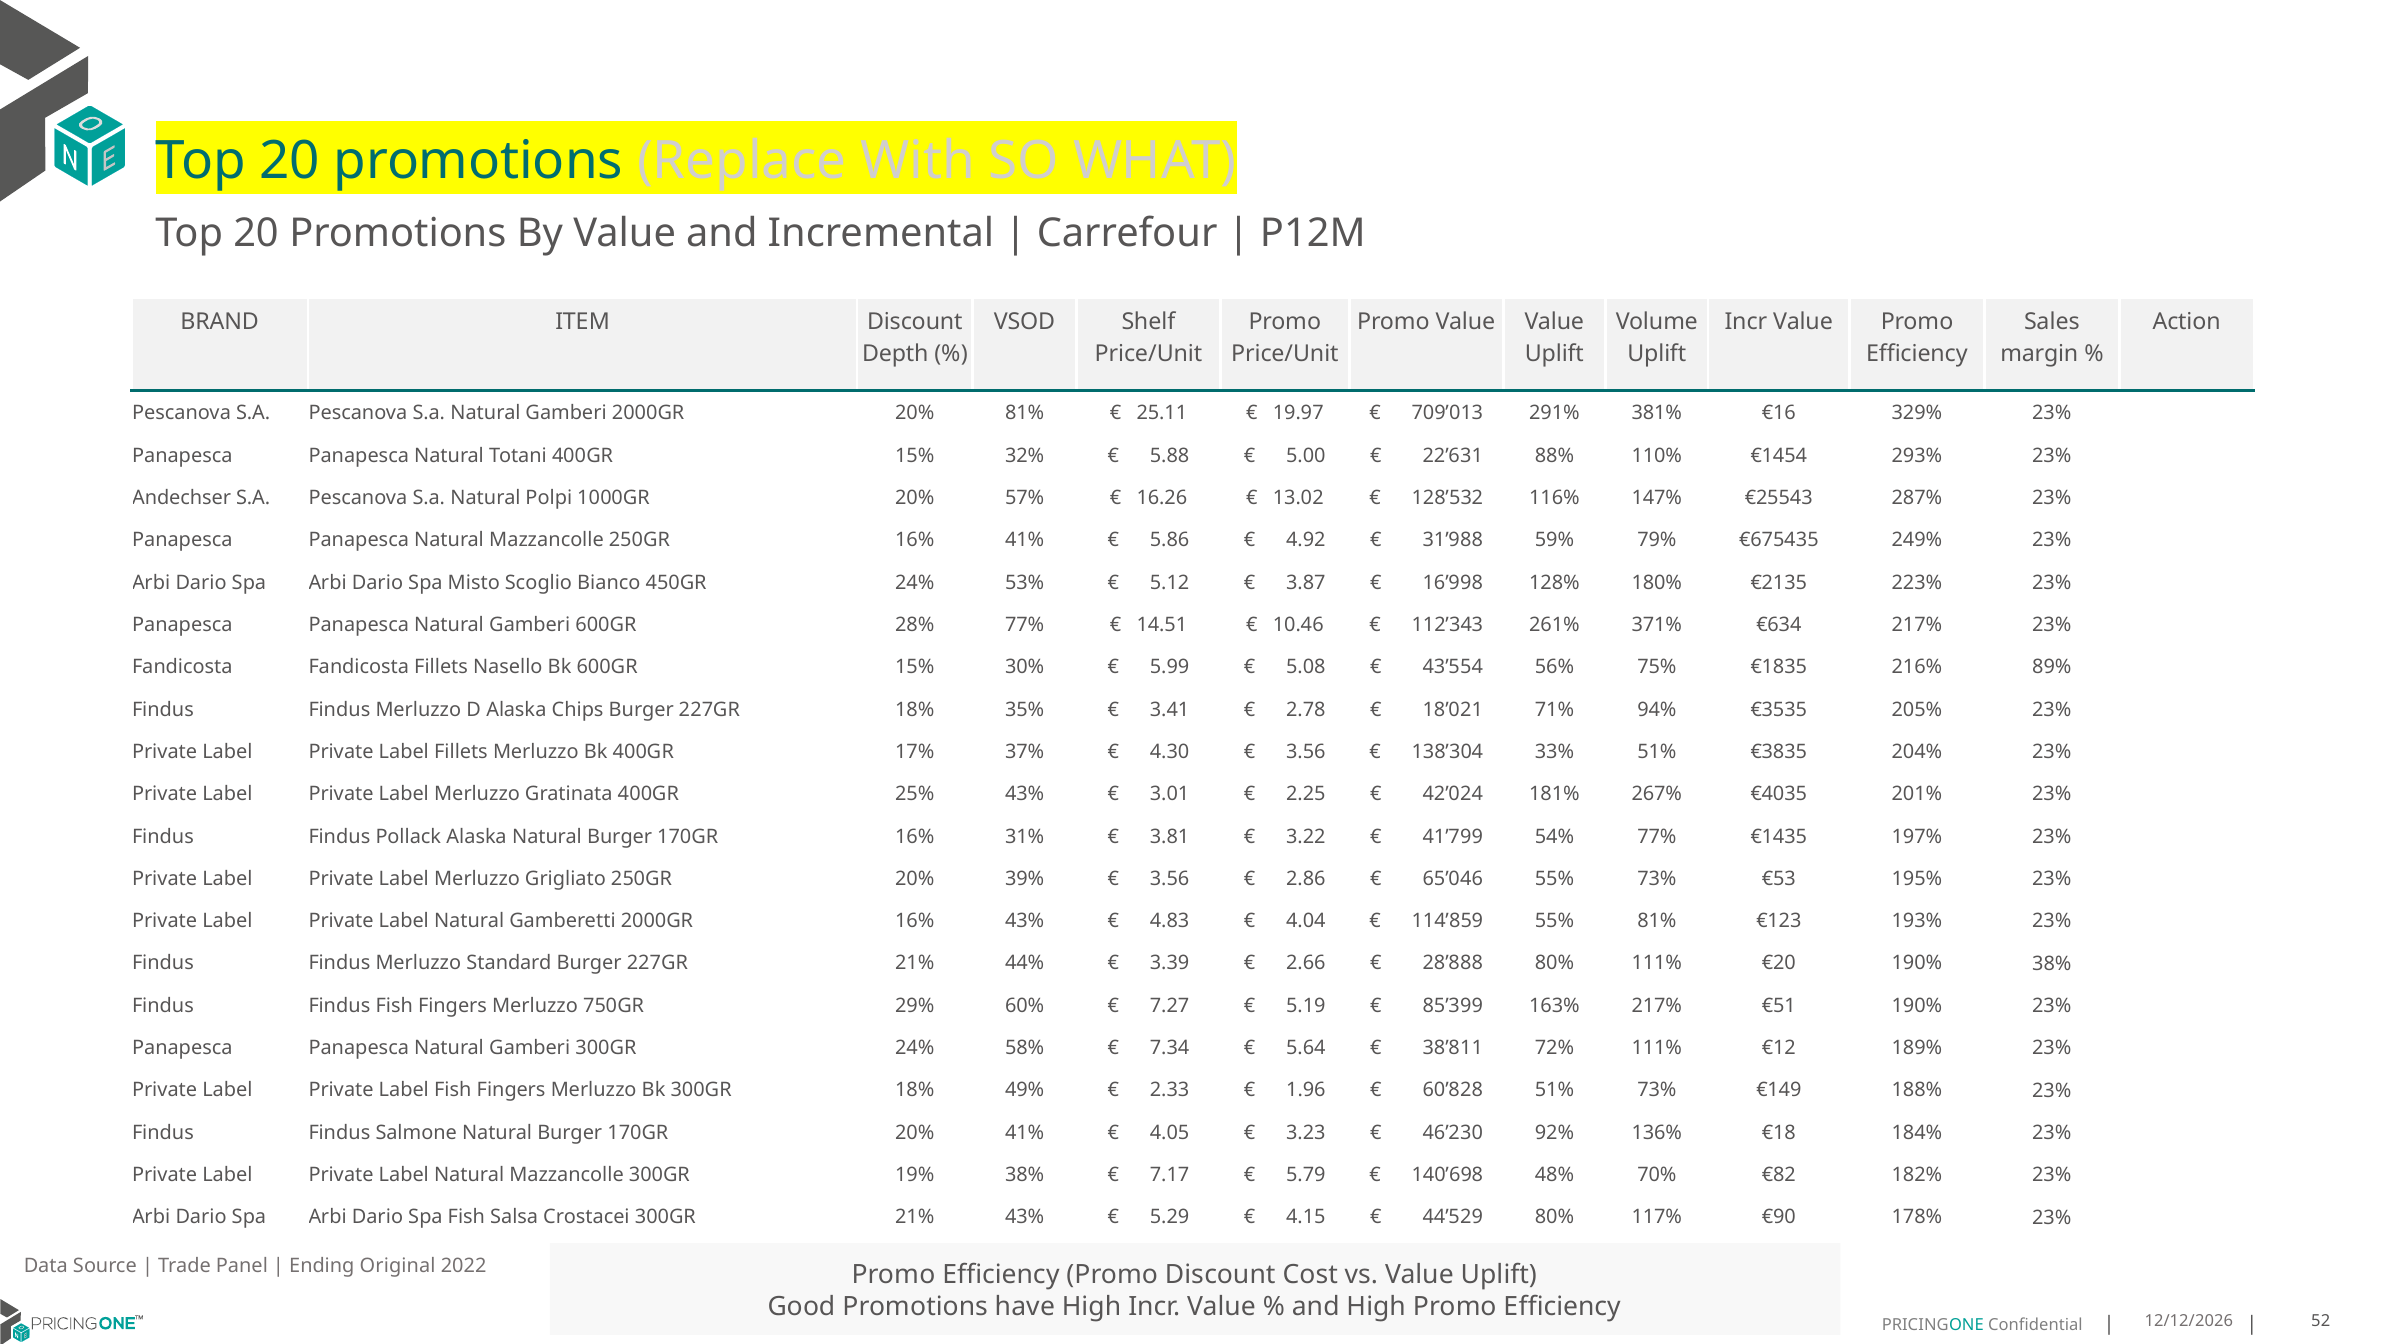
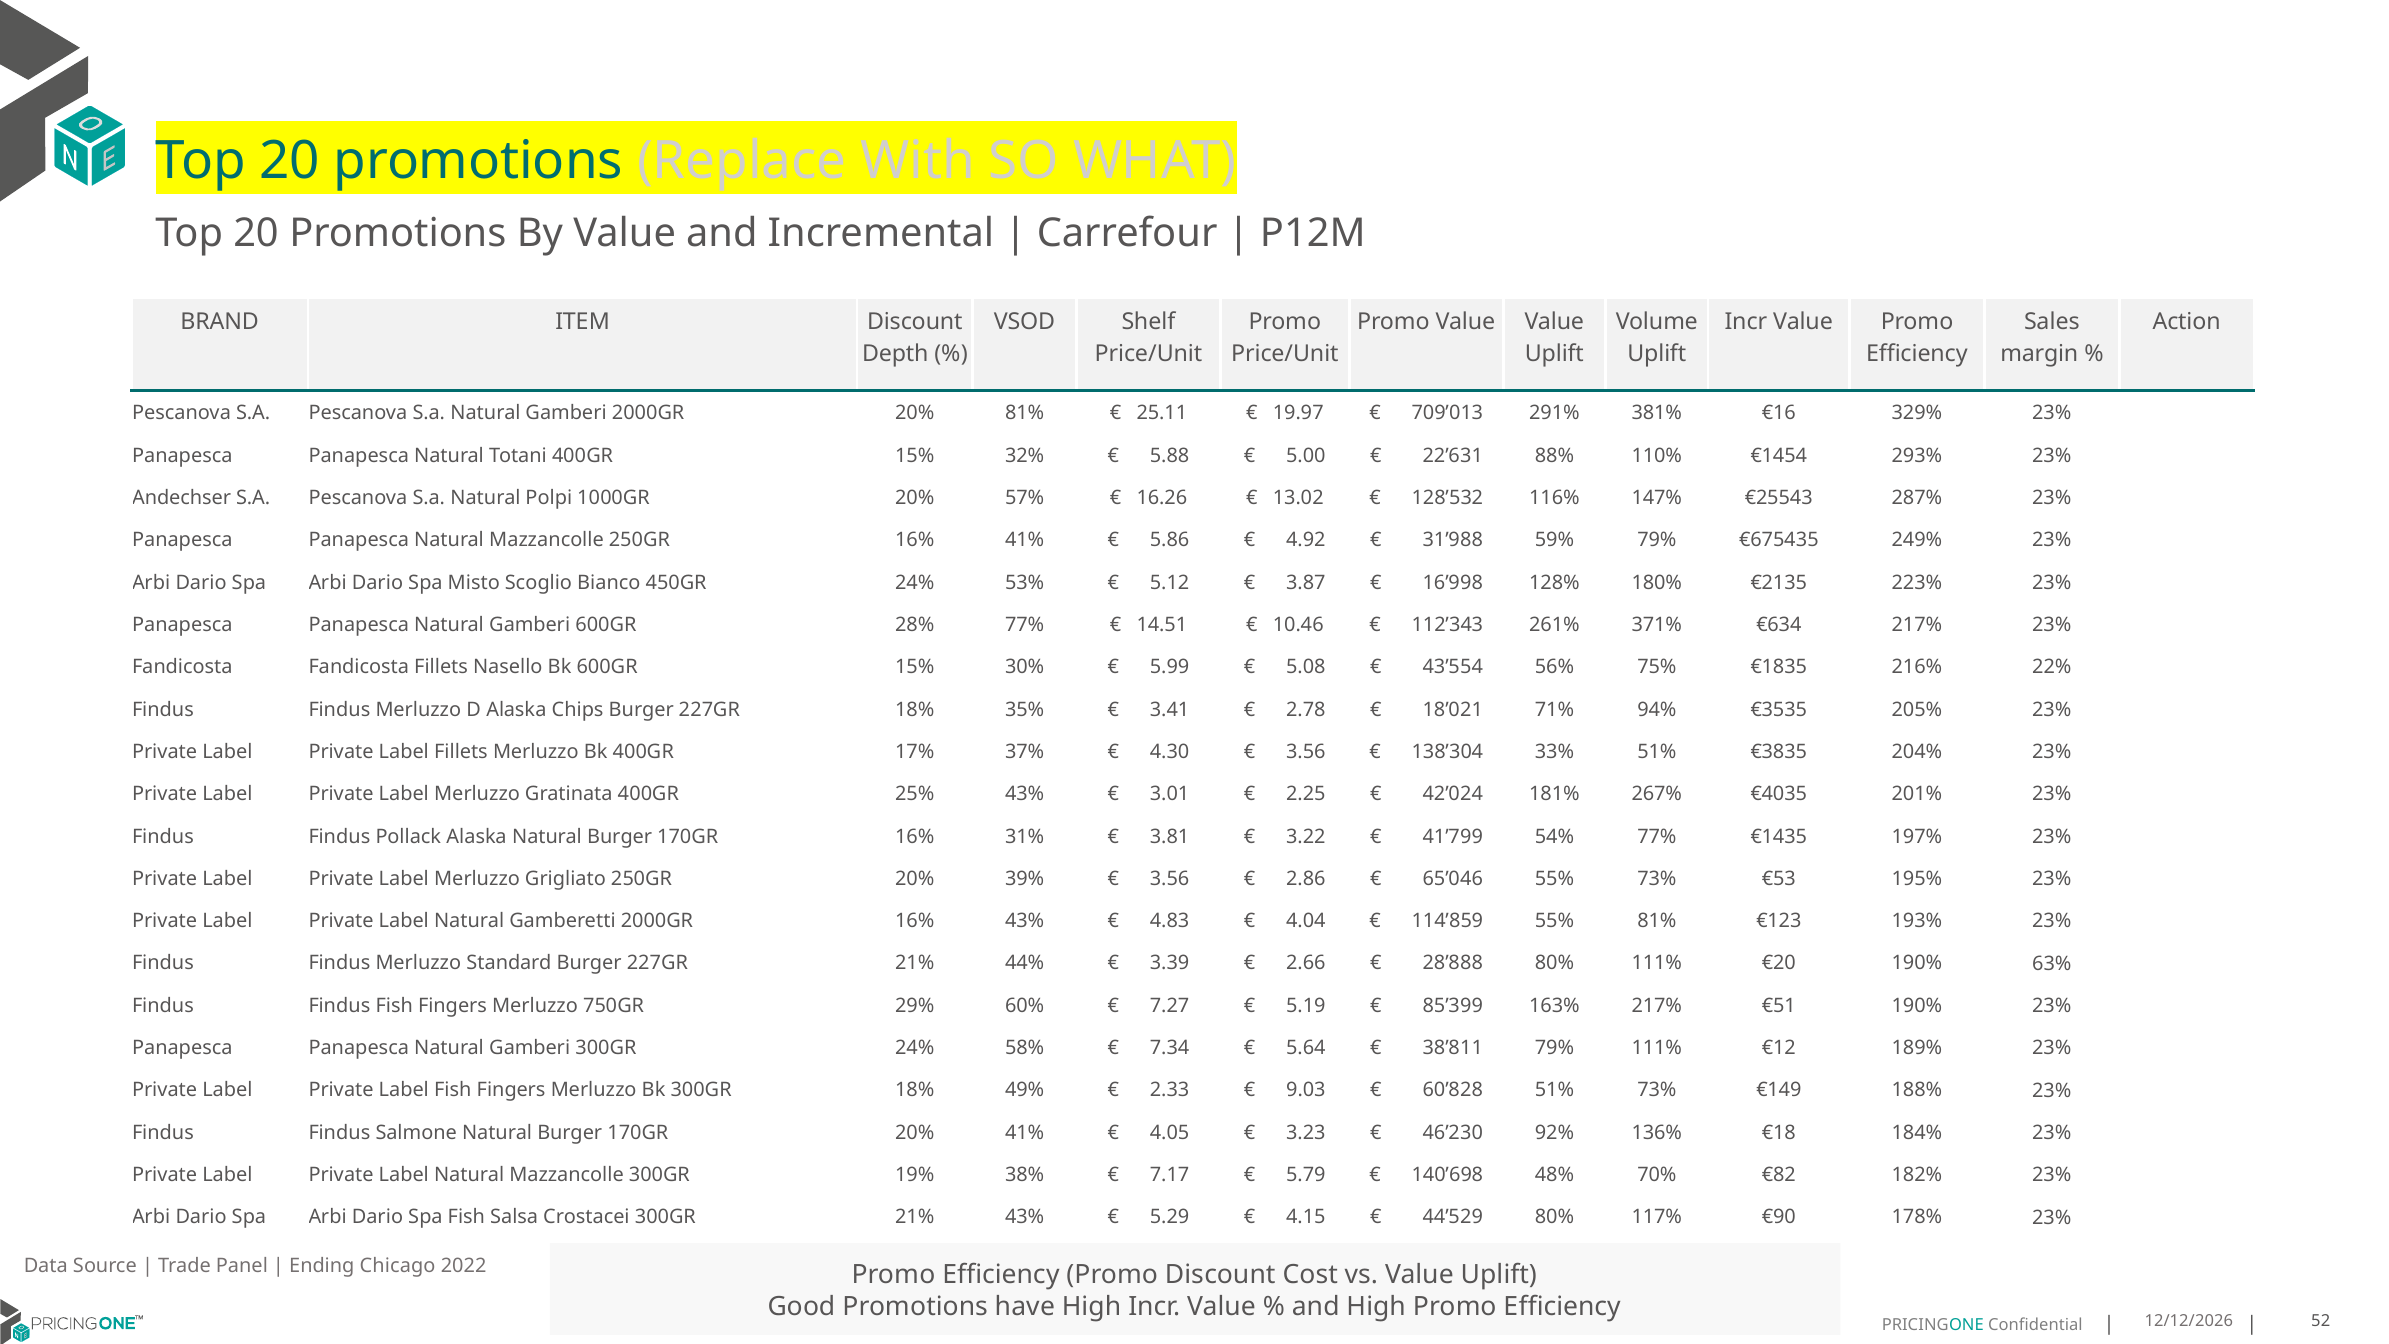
89%: 89% -> 22% (2052, 667)
190% 38%: 38% -> 63% (2052, 963)
38’811 72%: 72% -> 79% (1555, 1048)
1.96: 1.96 -> 9.03 (1306, 1090)
Original: Original -> Chicago (398, 1266)
